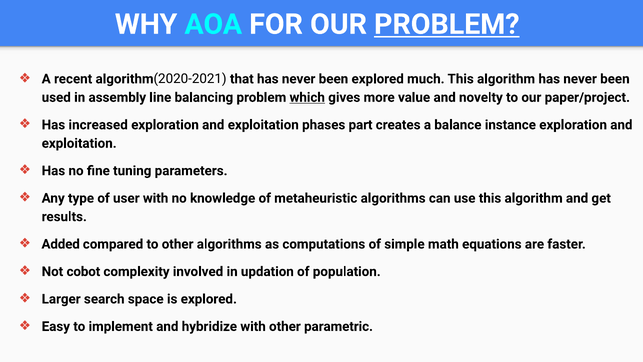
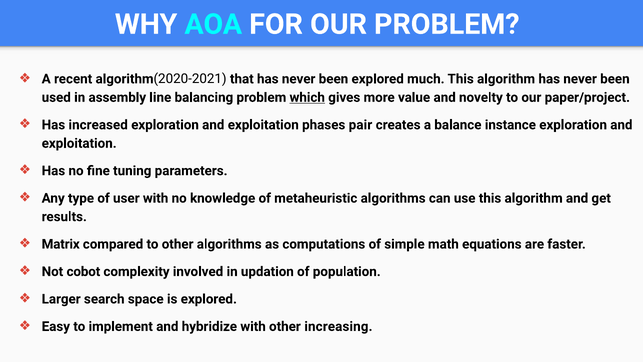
PROBLEM underline: present -> none (447, 24)
part: part -> pair (360, 125)
Added: Added -> Matrix (61, 244)
parametric: parametric -> increasing (338, 326)
